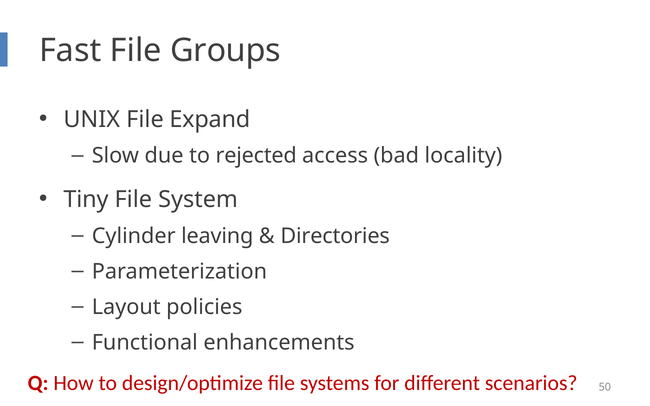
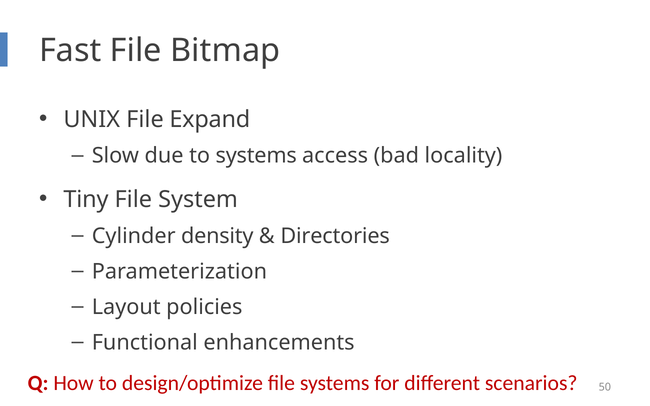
Groups: Groups -> Bitmap (225, 51)
to rejected: rejected -> systems (256, 156)
leaving: leaving -> density (217, 236)
